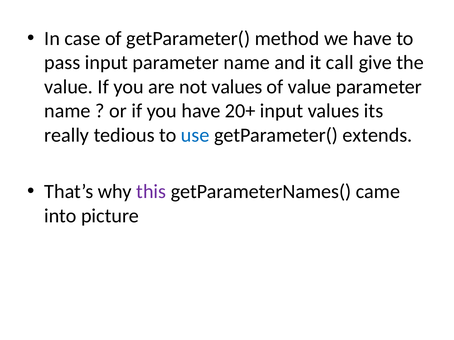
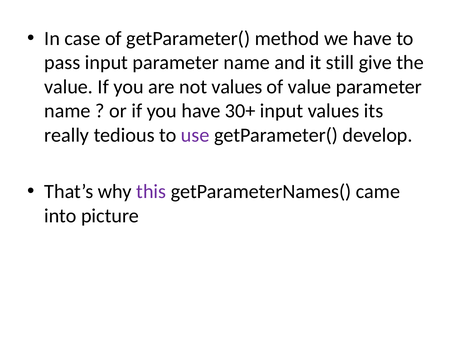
call: call -> still (340, 63)
20+: 20+ -> 30+ (240, 111)
use colour: blue -> purple (195, 135)
extends: extends -> develop (378, 135)
